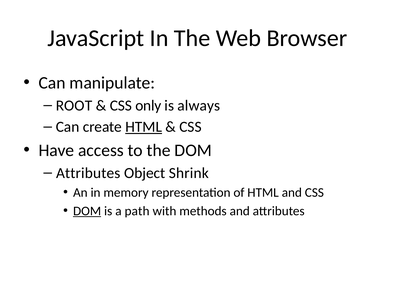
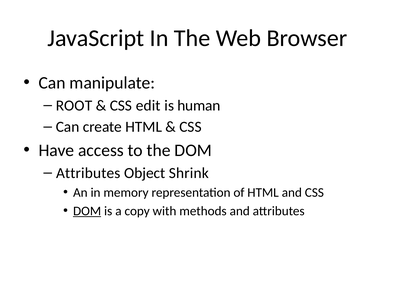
only: only -> edit (148, 106)
always: always -> human (199, 106)
HTML underline: present -> none (144, 127)
path: path -> copy (137, 211)
